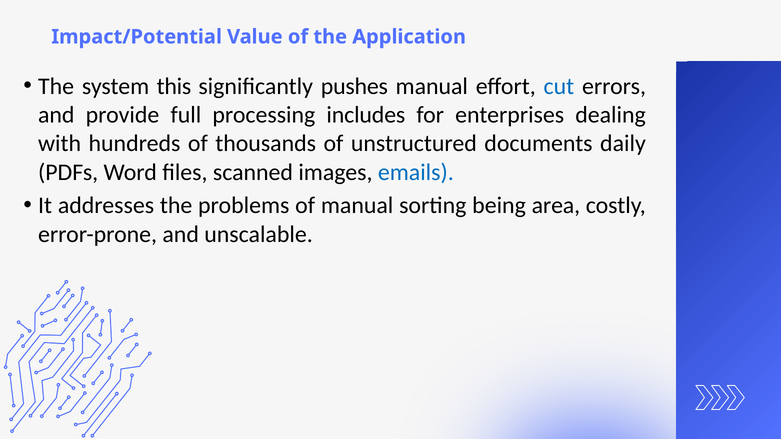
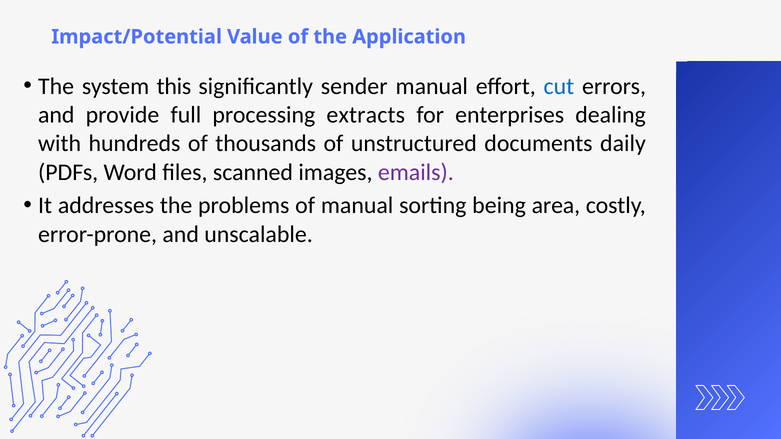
pushes: pushes -> sender (354, 86)
includes: includes -> extracts (366, 115)
emails colour: blue -> purple (416, 172)
